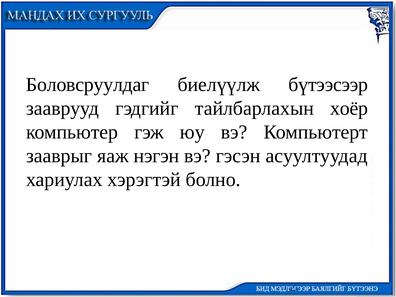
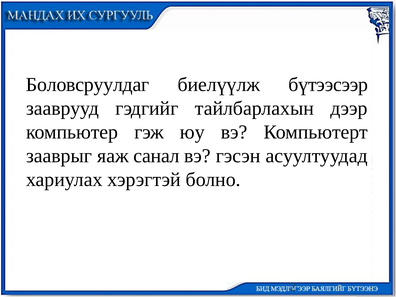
хоёр: хоёр -> дээр (349, 108)
нэгэн: нэгэн -> санал (156, 156)
